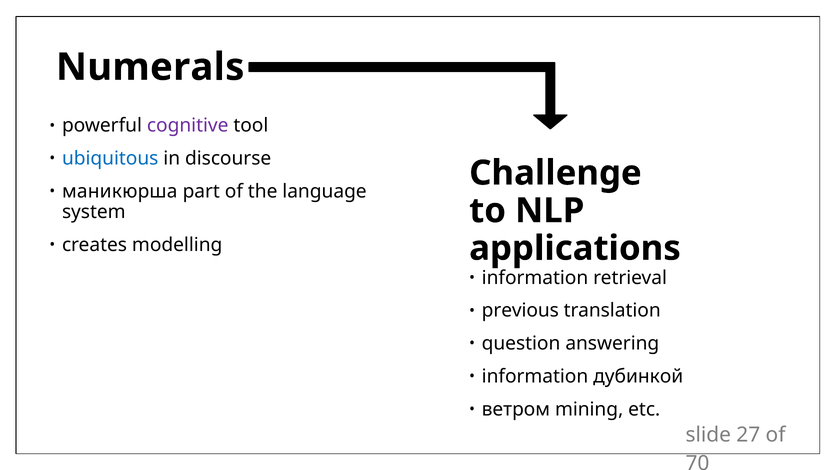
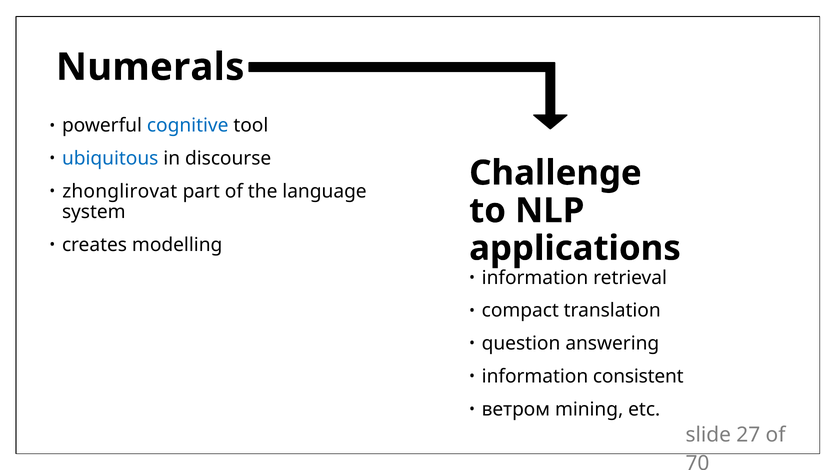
cognitive colour: purple -> blue (188, 126)
маникюрша: маникюрша -> zhonglirovat (120, 191)
previous: previous -> compact (520, 311)
дубинкой: дубинкой -> consistent (638, 377)
